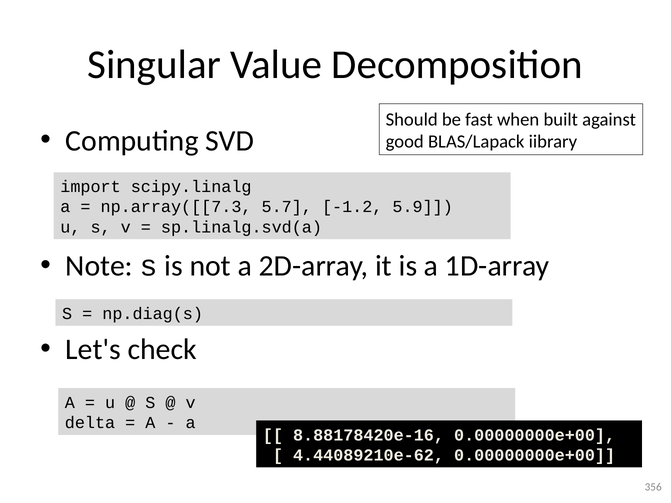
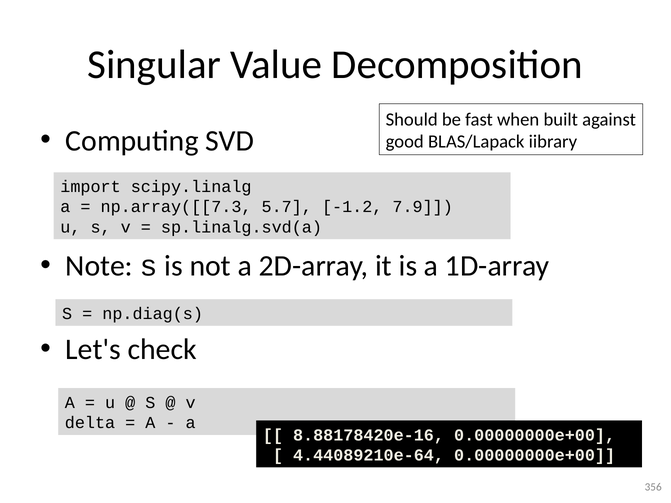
5.9: 5.9 -> 7.9 (423, 207)
4.44089210e-62: 4.44089210e-62 -> 4.44089210e-64 (369, 455)
